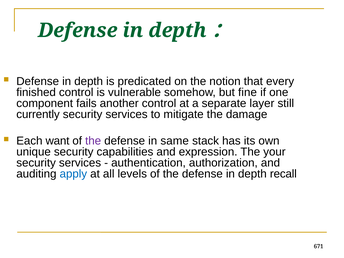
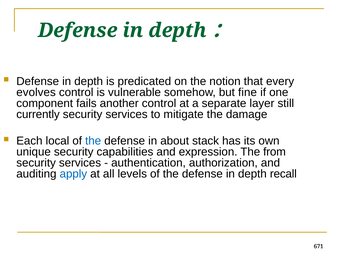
finished: finished -> evolves (36, 92)
want: want -> local (57, 141)
the colour: purple -> blue (93, 141)
same: same -> about (175, 141)
your: your -> from (275, 152)
